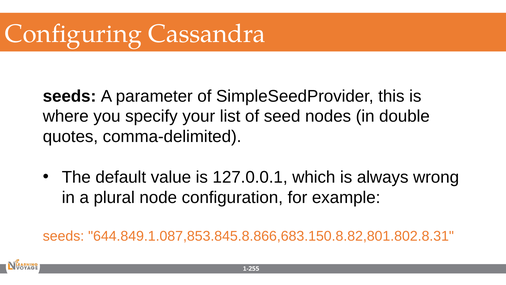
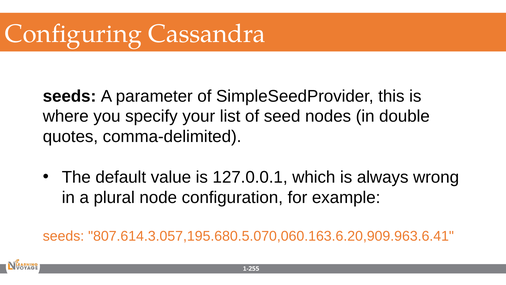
644.849.1.087,853.845.8.866,683.150.8.82,801.802.8.31: 644.849.1.087,853.845.8.866,683.150.8.82,801.802.8.31 -> 807.614.3.057,195.680.5.070,060.163.6.20,909.963.6.41 (271, 236)
